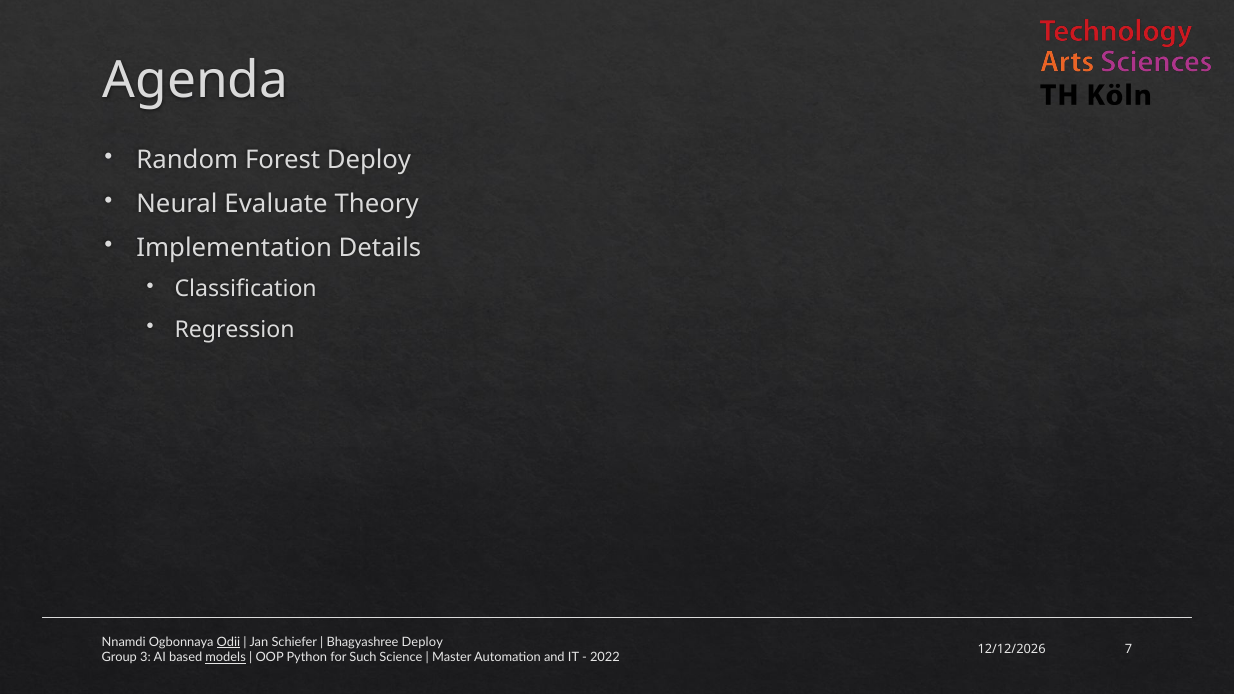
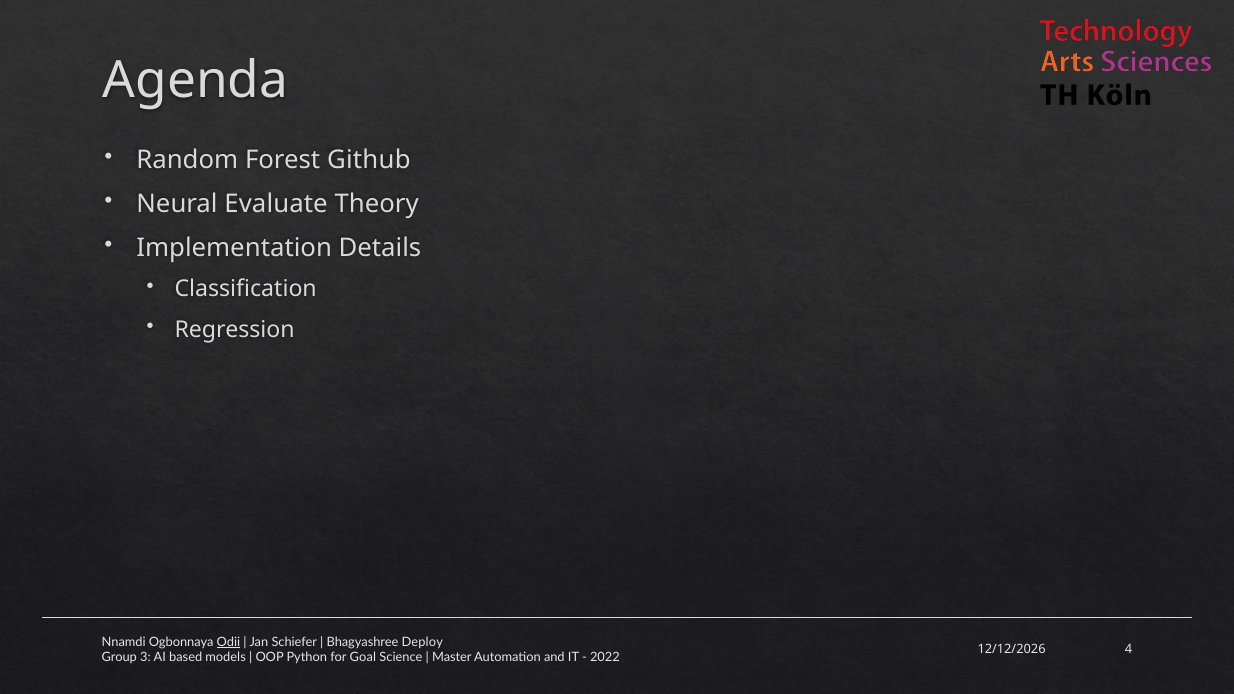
Forest Deploy: Deploy -> Github (369, 160)
7: 7 -> 4 (1129, 649)
models underline: present -> none (226, 658)
Such: Such -> Goal (363, 658)
